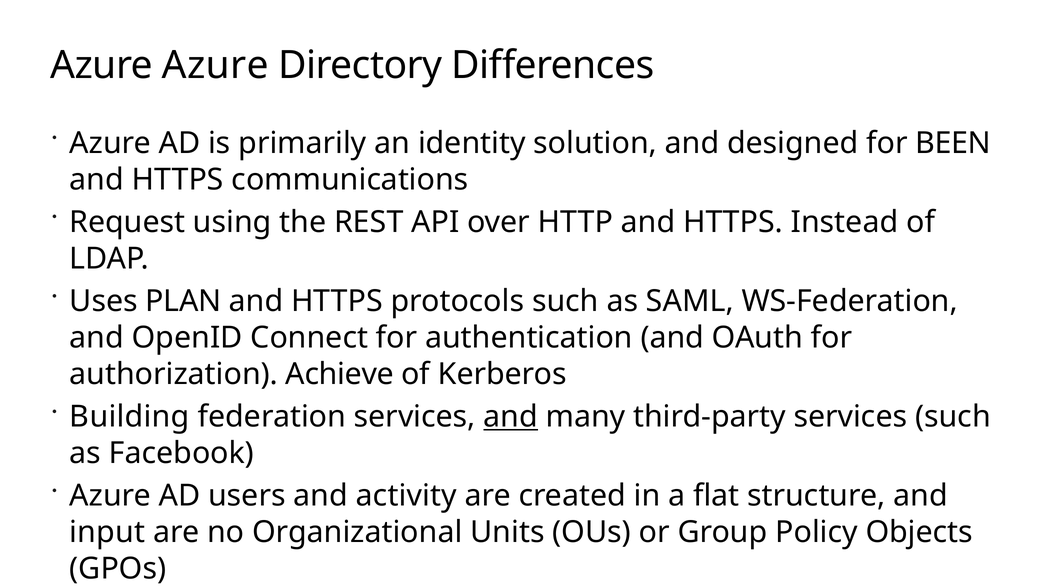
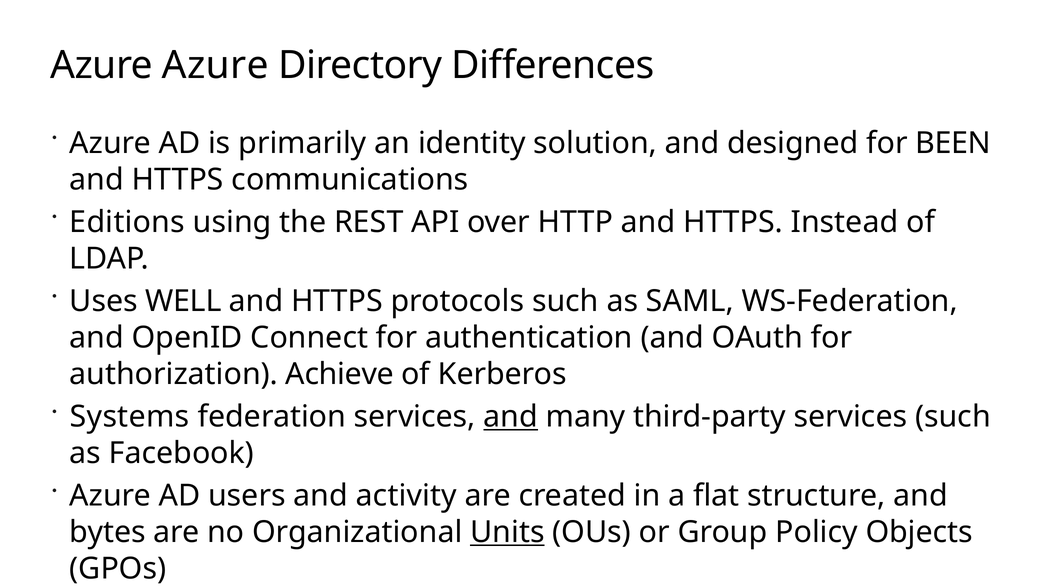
Request: Request -> Editions (127, 222)
PLAN: PLAN -> WELL (183, 301)
Building: Building -> Systems (130, 417)
input: input -> bytes (108, 532)
Units underline: none -> present (507, 532)
